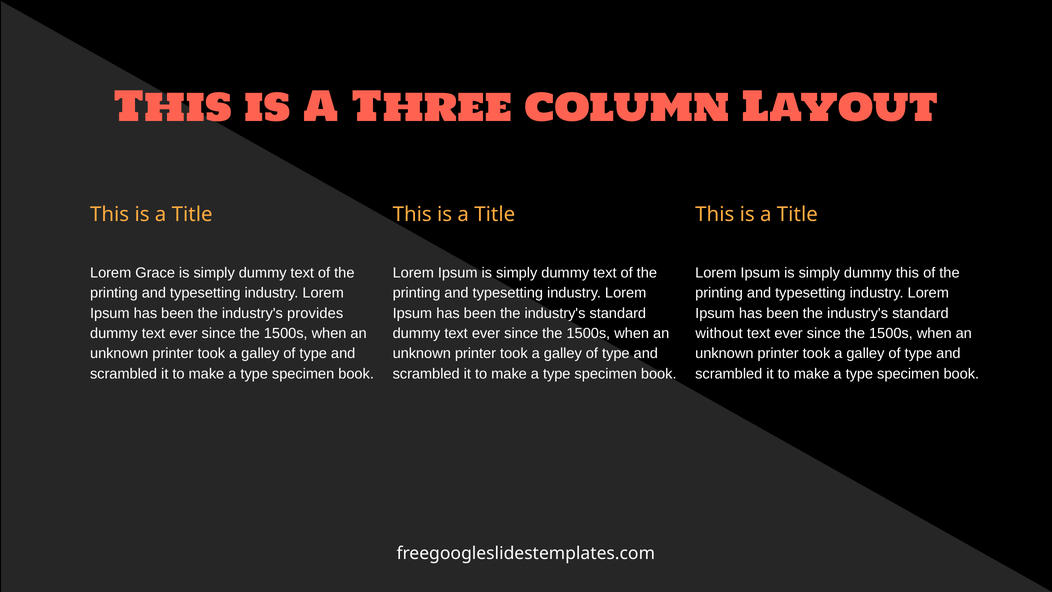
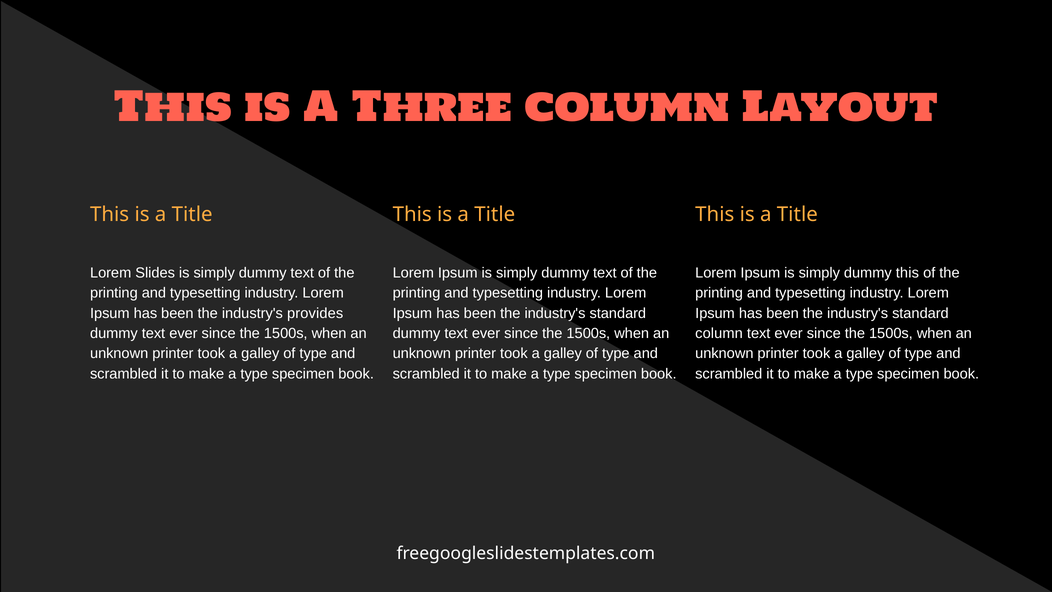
Grace: Grace -> Slides (155, 273)
without: without -> column (719, 333)
